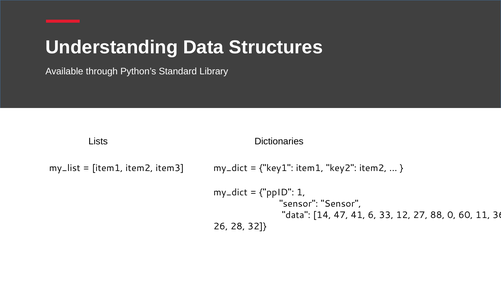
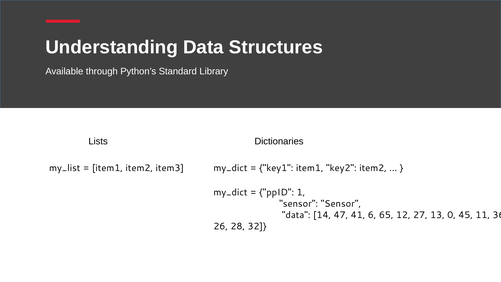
33: 33 -> 65 (386, 215)
88: 88 -> 13 (437, 215)
60: 60 -> 45 (466, 215)
